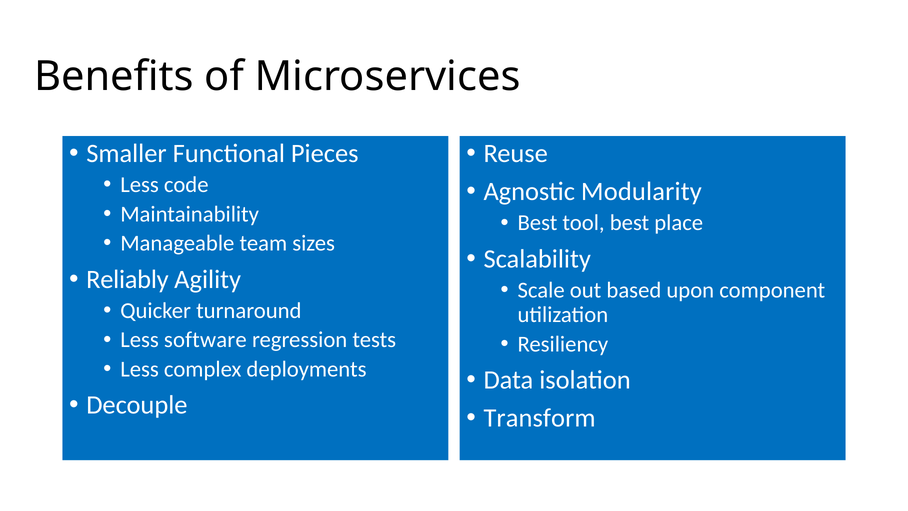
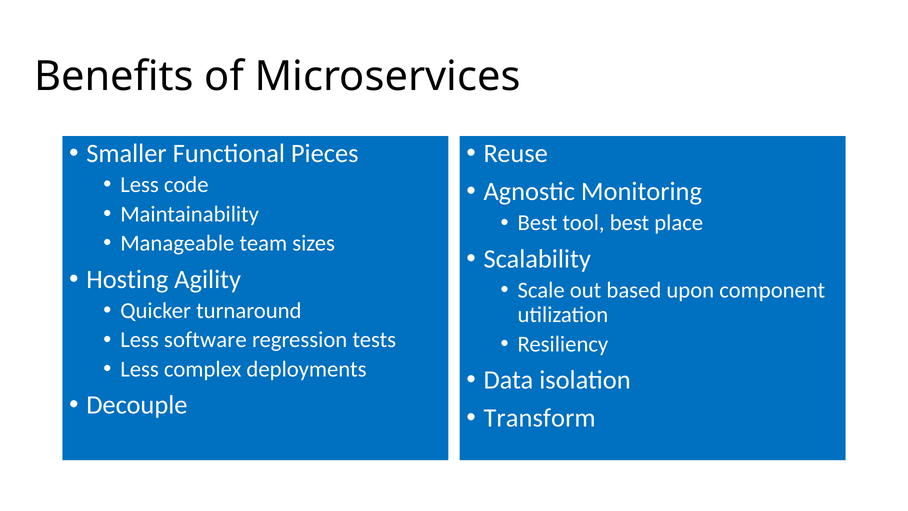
Modularity: Modularity -> Monitoring (641, 192)
Reliably: Reliably -> Hosting (127, 279)
